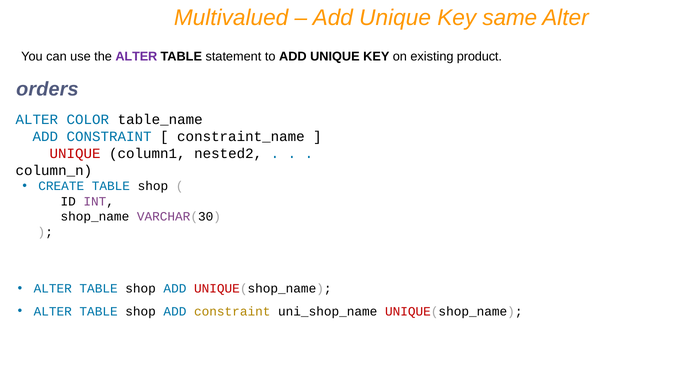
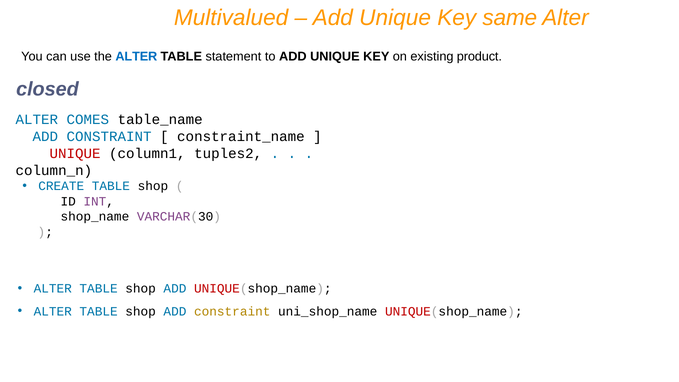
ALTER colour: purple -> blue (136, 57)
orders: orders -> closed (47, 89)
COLOR: COLOR -> COMES (88, 119)
nested2: nested2 -> tuples2 (228, 153)
